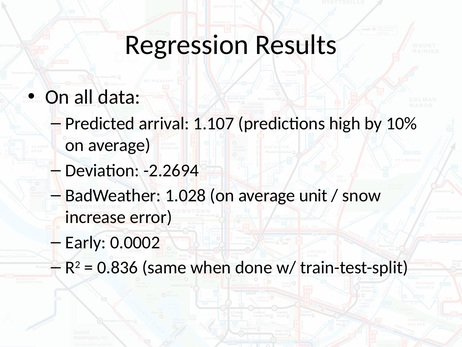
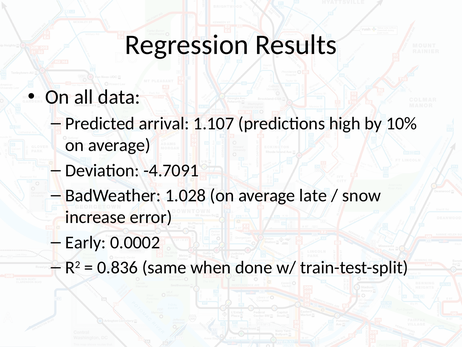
-2.2694: -2.2694 -> -4.7091 (171, 170)
unit: unit -> late (313, 195)
